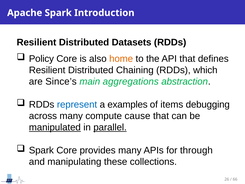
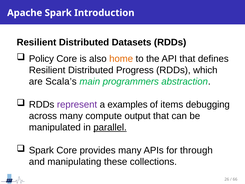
Chaining: Chaining -> Progress (135, 70)
Since’s: Since’s -> Scala’s (61, 82)
aggregations: aggregations -> programmers (131, 82)
represent colour: blue -> purple (77, 104)
cause: cause -> output (138, 116)
manipulated underline: present -> none (55, 127)
